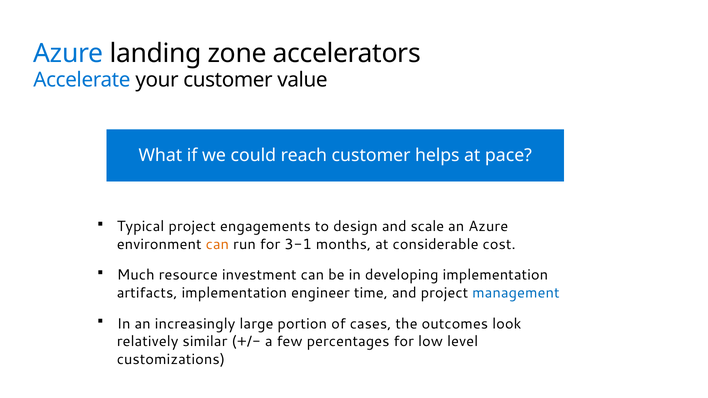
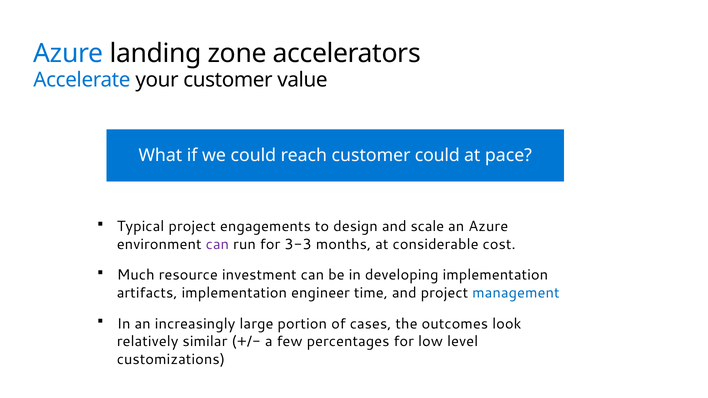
customer helps: helps -> could (437, 155)
can colour: orange -> purple (217, 244)
3-1: 3-1 -> 3-3 (298, 244)
